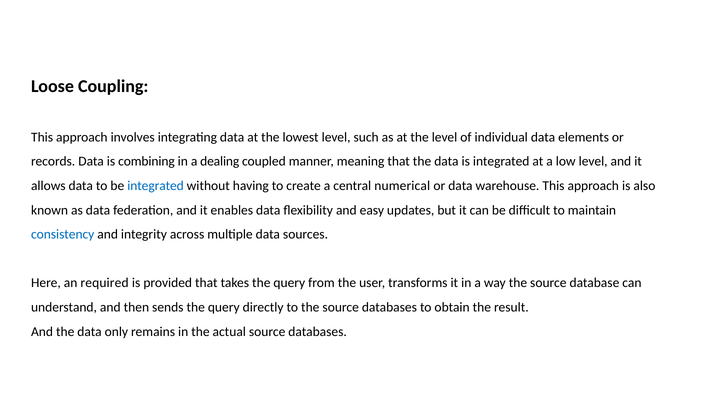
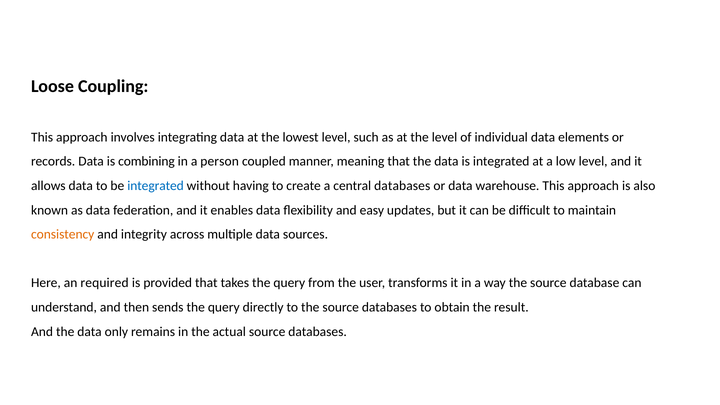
dealing: dealing -> person (220, 162)
central numerical: numerical -> databases (402, 186)
consistency colour: blue -> orange (63, 234)
